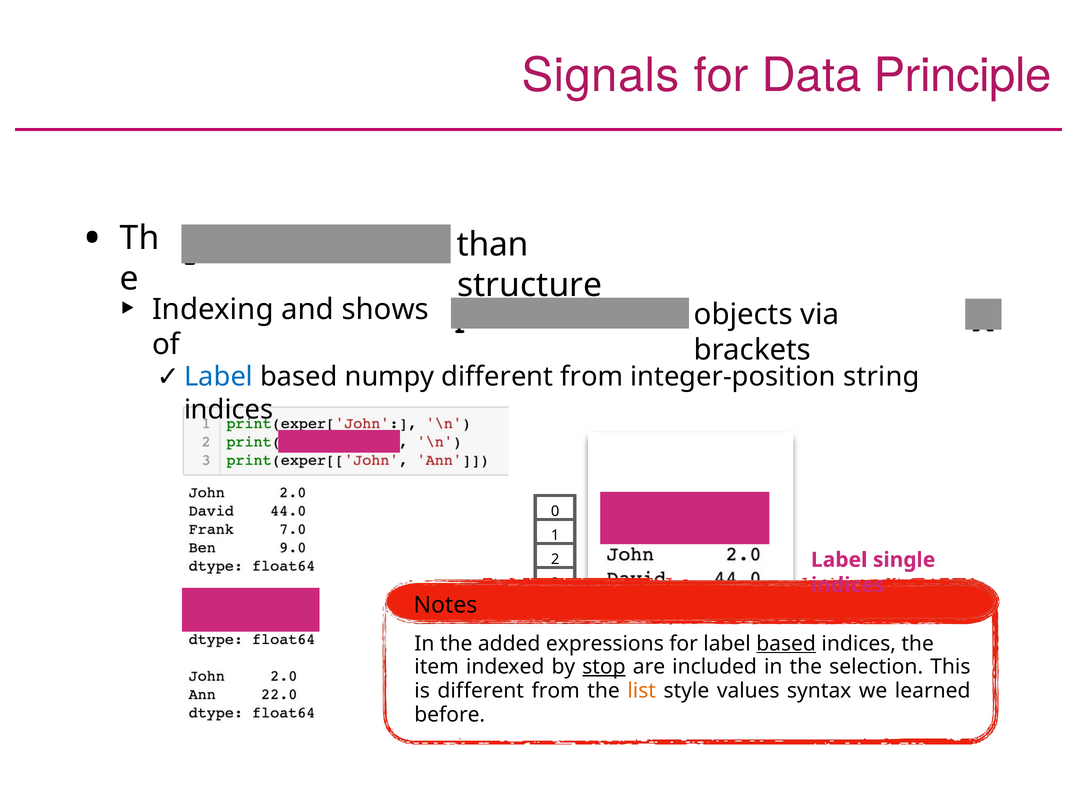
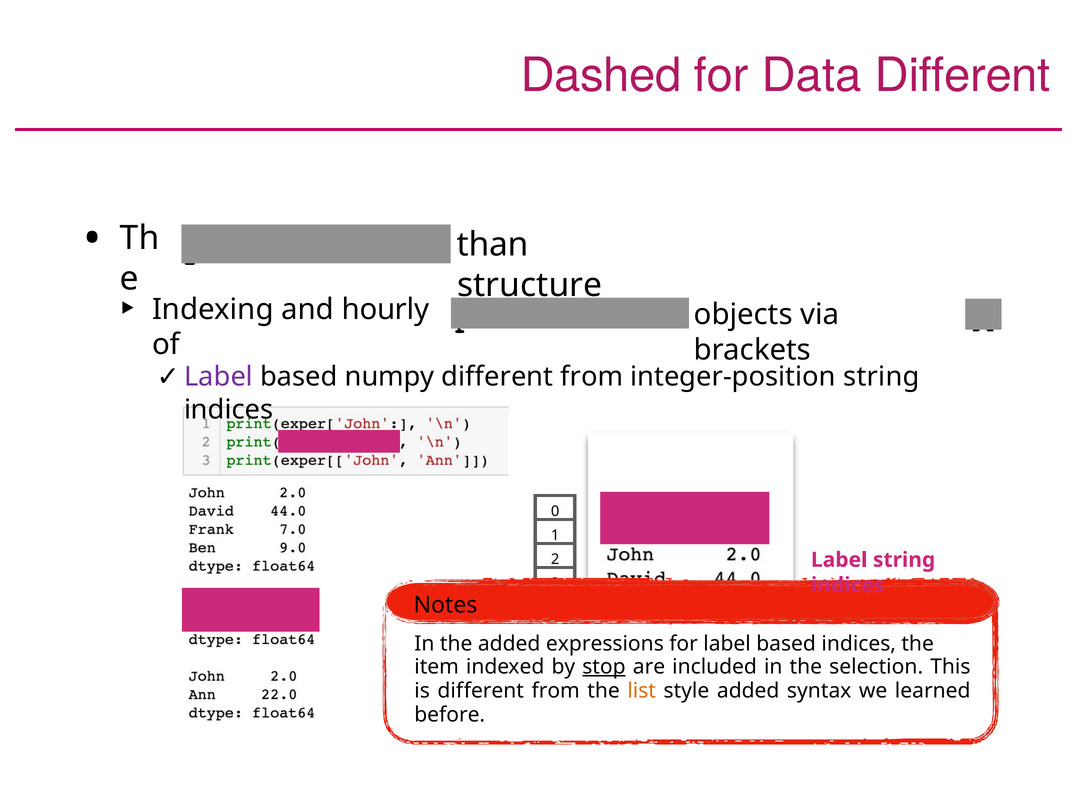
Signals: Signals -> Dashed (601, 75)
Data Principle: Principle -> Different (963, 75)
shows: shows -> hourly (385, 309)
Label colour: blue -> purple (219, 377)
Label single: single -> string (904, 560)
based underline: present -> none (786, 643)
style values: values -> added (748, 691)
